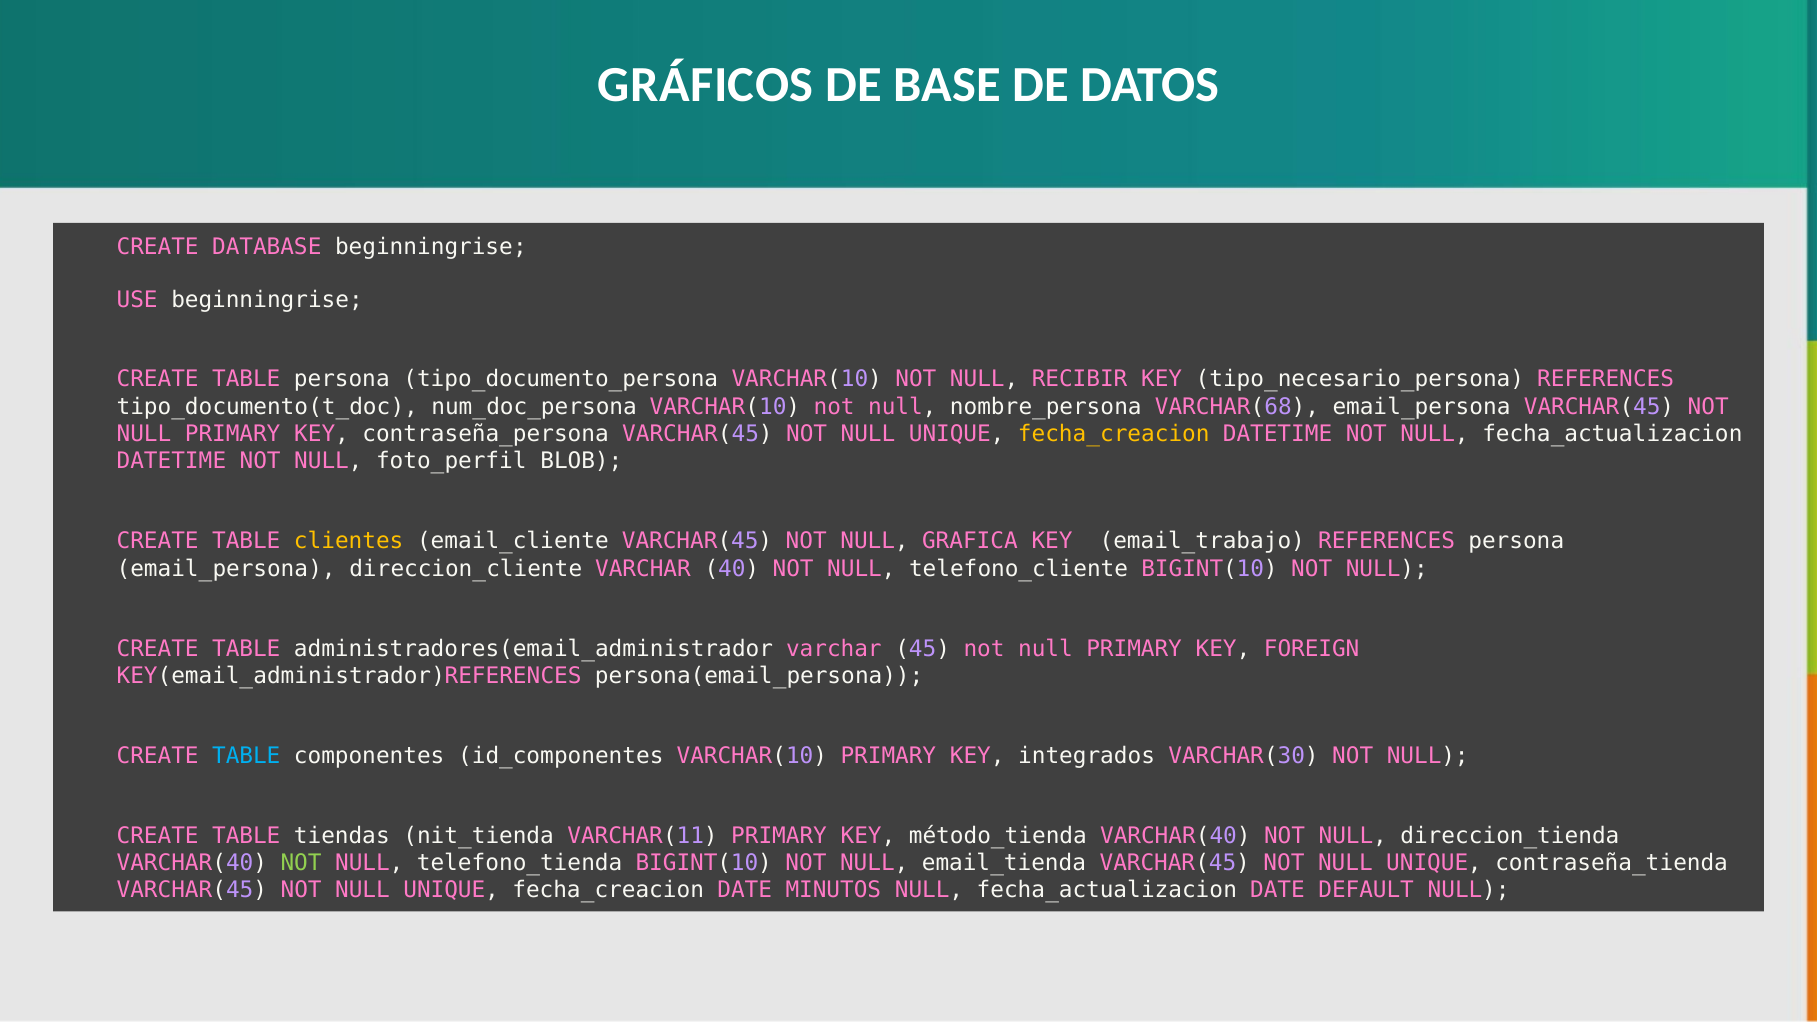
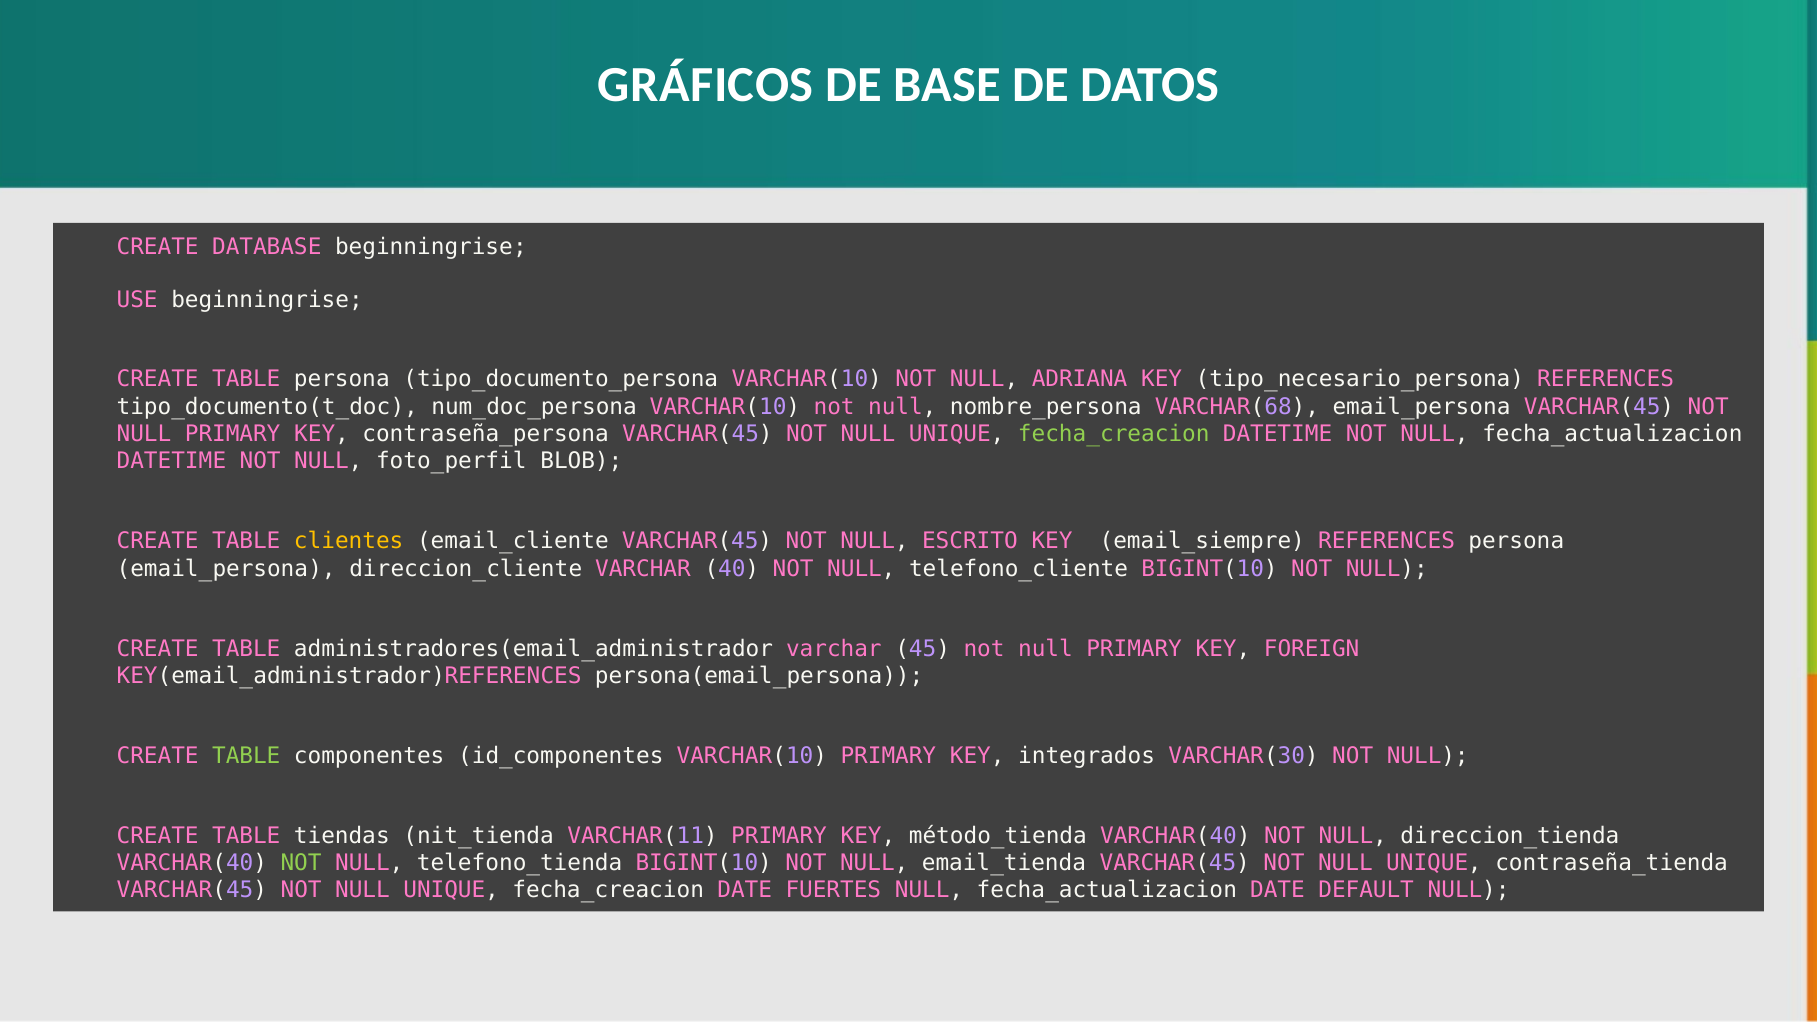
RECIBIR: RECIBIR -> ADRIANA (1080, 379)
fecha_creacion colour: yellow -> light green (1114, 434)
GRAFICA: GRAFICA -> ESCRITO (970, 541)
email_trabajo: email_trabajo -> email_siempre (1202, 541)
TABLE colour: light blue -> light green (246, 756)
MINUTOS: MINUTOS -> FUERTES (833, 890)
